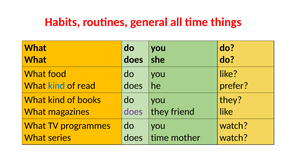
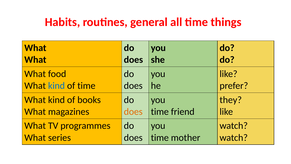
of read: read -> time (86, 86)
does colour: purple -> orange (133, 111)
they: they -> time (160, 111)
